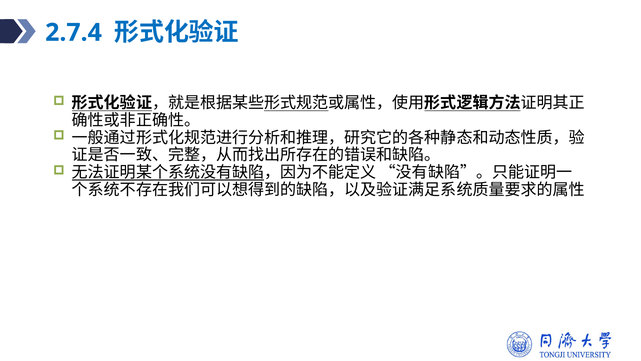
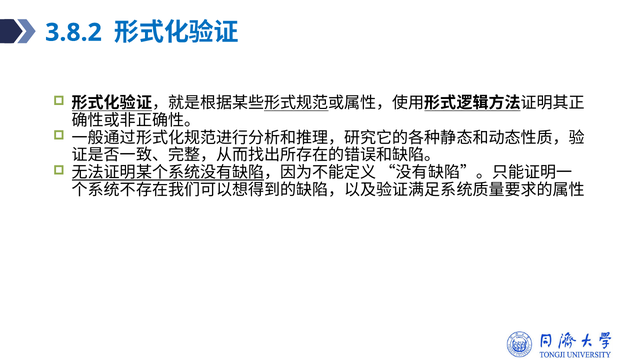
2.7.4: 2.7.4 -> 3.8.2 (74, 32)
